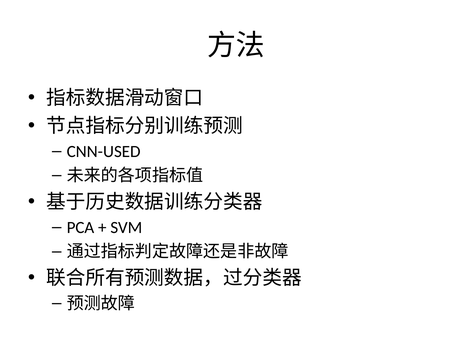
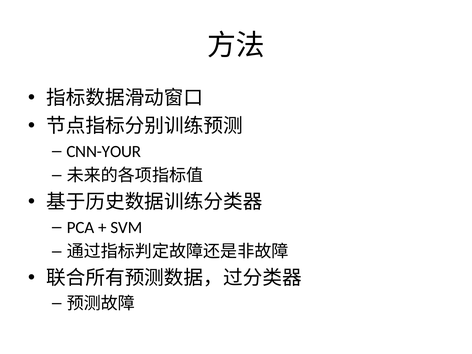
CNN-USED: CNN-USED -> CNN-YOUR (104, 151)
